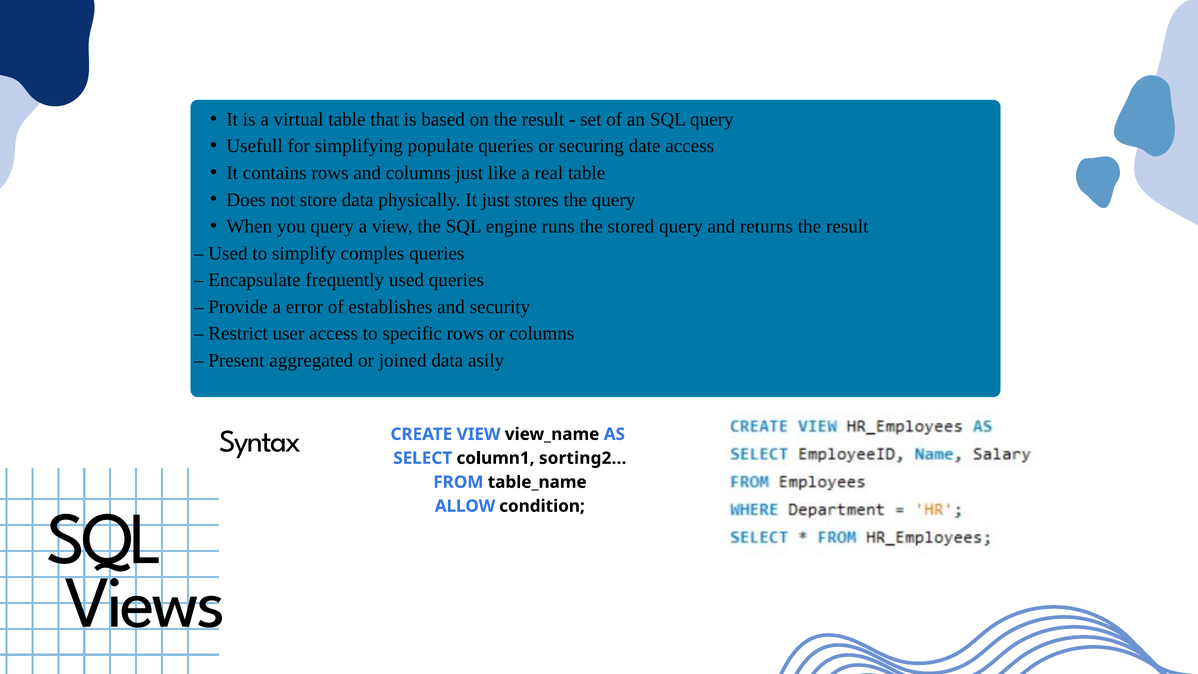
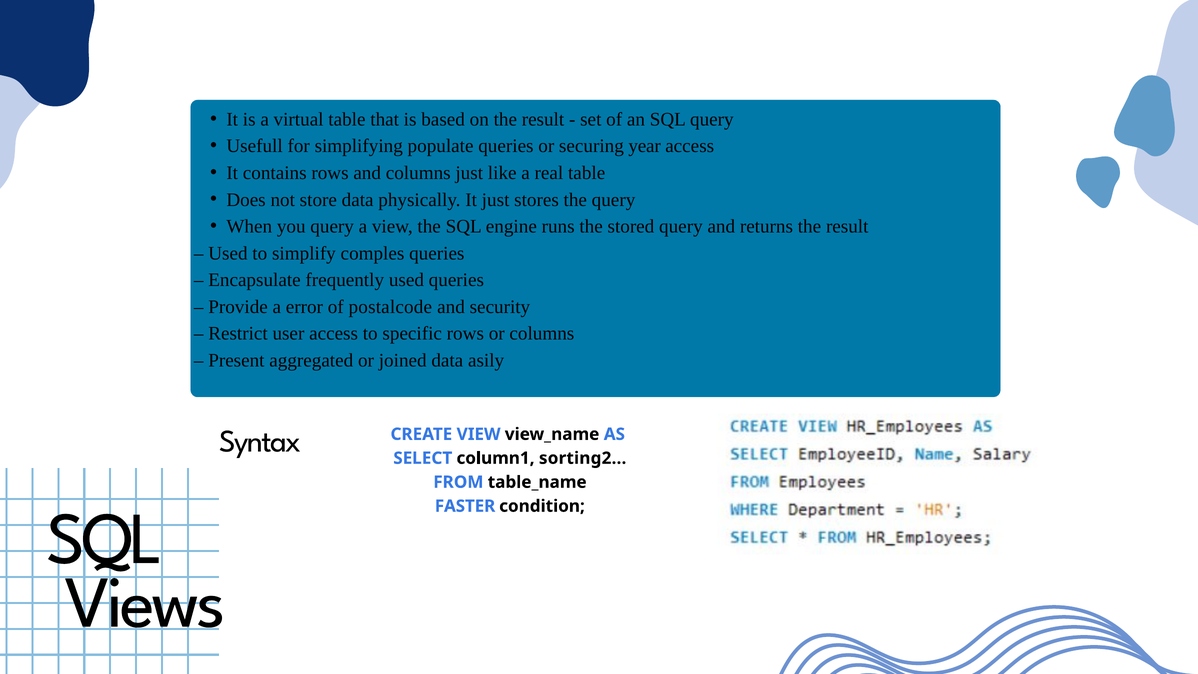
date: date -> year (645, 146)
establishes: establishes -> postalcode (390, 307)
ALLOW: ALLOW -> FASTER (465, 506)
